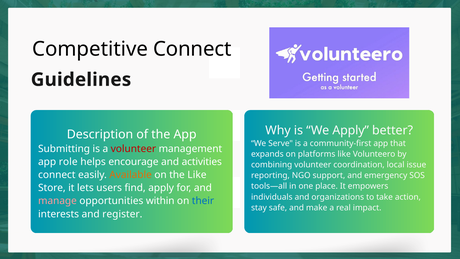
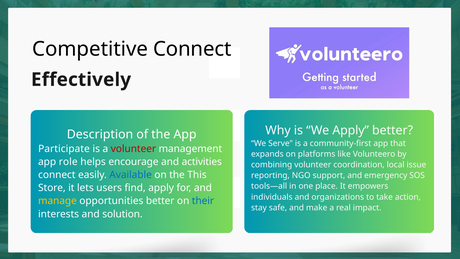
Guidelines: Guidelines -> Effectively (81, 80)
Submitting: Submitting -> Participate (64, 149)
Available colour: orange -> blue (131, 175)
the Like: Like -> This (197, 175)
manage colour: pink -> yellow (57, 201)
opportunities within: within -> better (160, 201)
register: register -> solution (122, 214)
